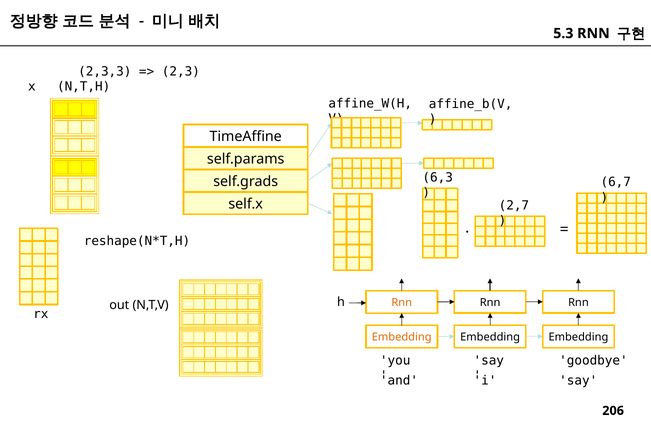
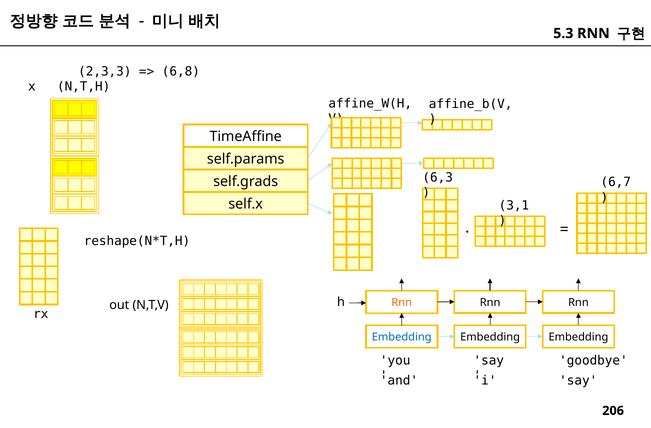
2,3: 2,3 -> 6,8 (181, 72)
2,7: 2,7 -> 3,1 (514, 205)
Embedding colour: orange -> blue (402, 337)
